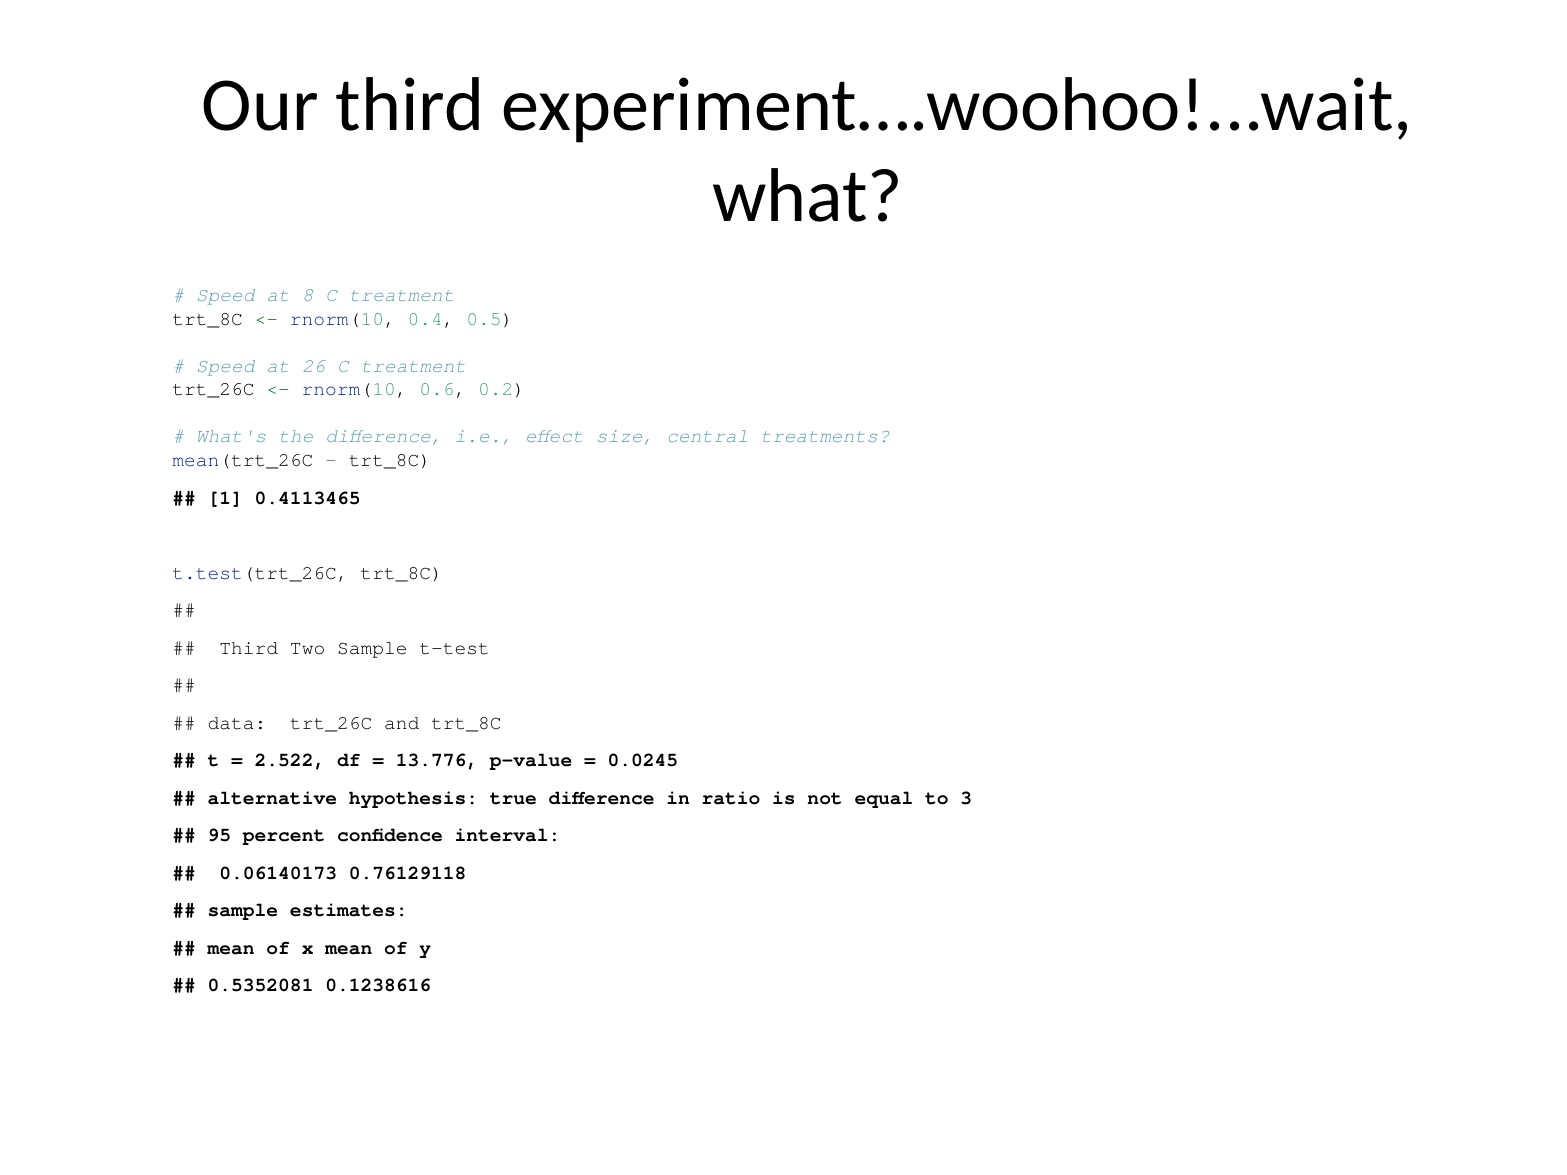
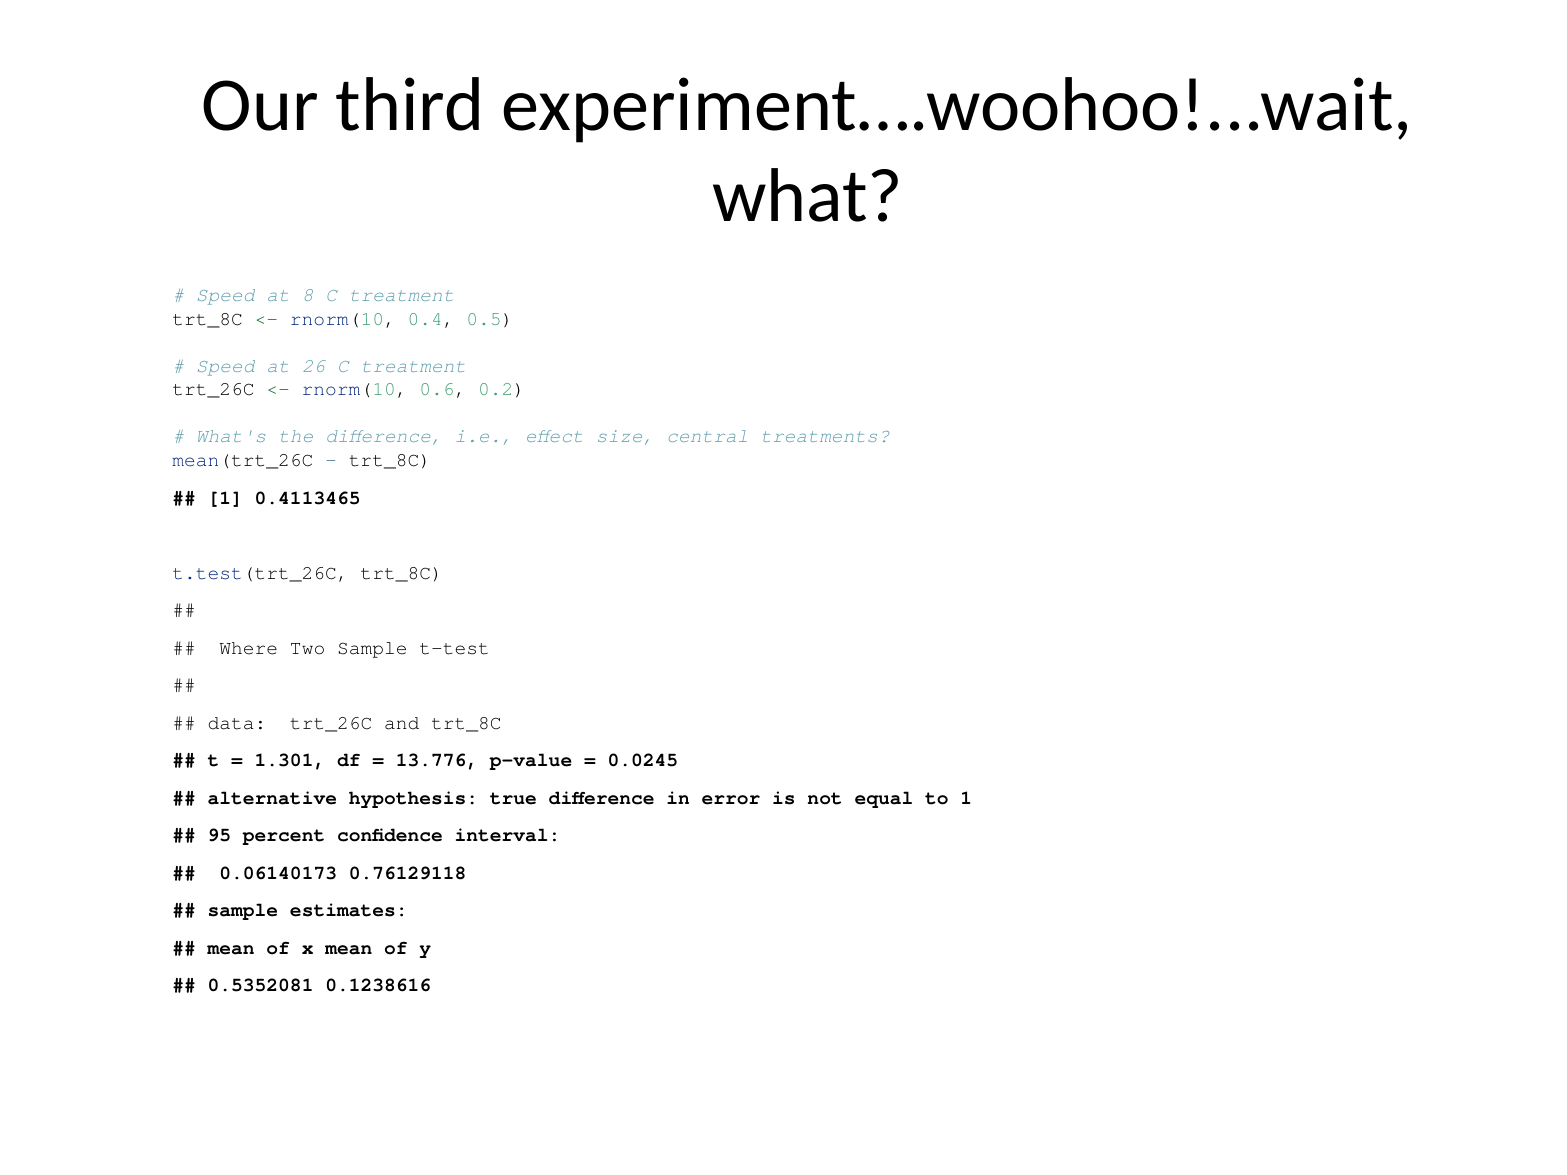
Third: Third -> Where (249, 648)
2.522: 2.522 -> 1.301 (290, 760)
ratio: ratio -> error (731, 798)
to 3: 3 -> 1 (966, 798)
